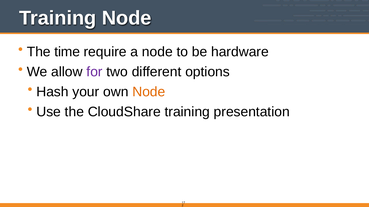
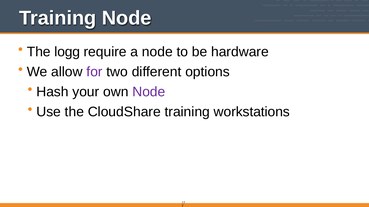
time: time -> logg (67, 52)
Node colour: orange -> purple (149, 92)
presentation: presentation -> workstations (252, 112)
